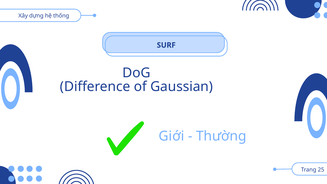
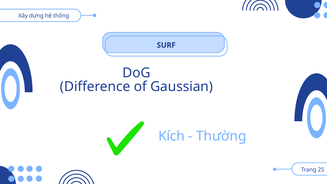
Giới: Giới -> Kích (172, 136)
